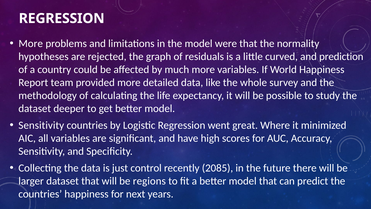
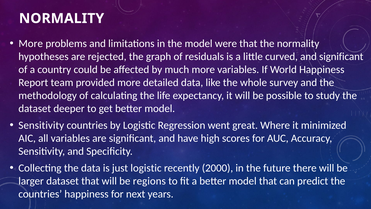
REGRESSION: REGRESSION -> NORMALITY (62, 18)
and prediction: prediction -> significant (341, 56)
just control: control -> logistic (146, 168)
2085: 2085 -> 2000 (218, 168)
